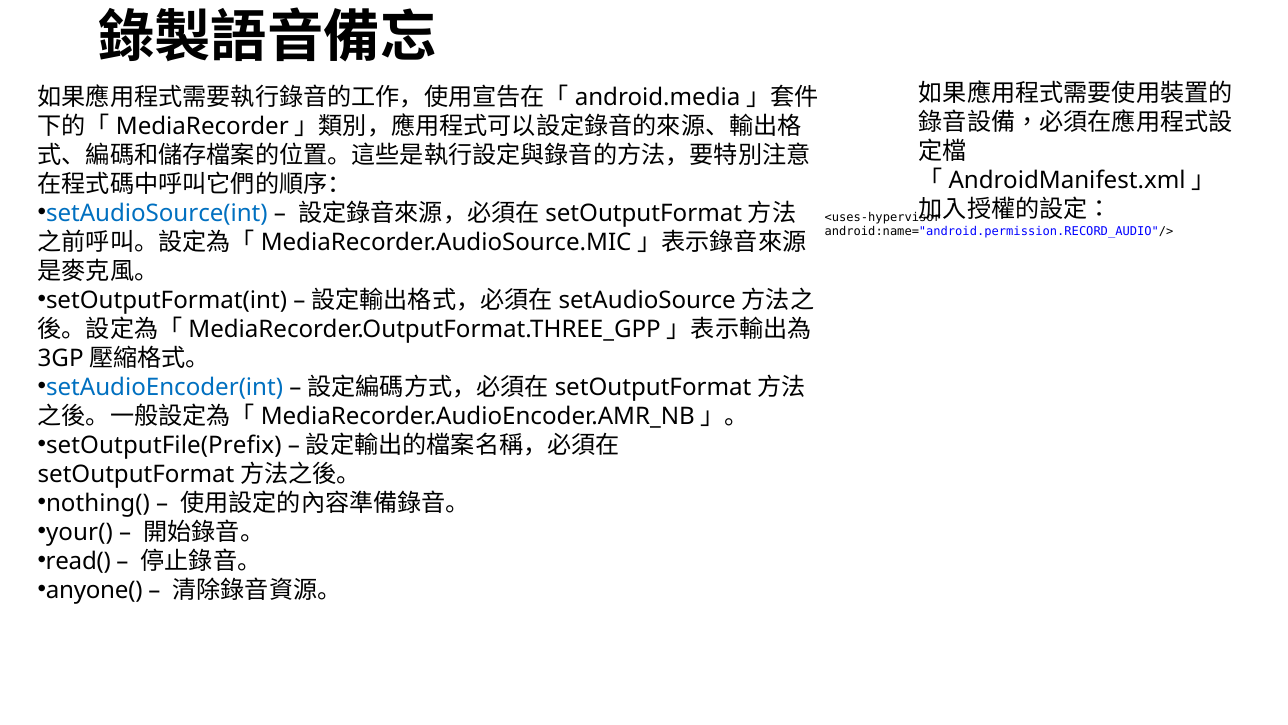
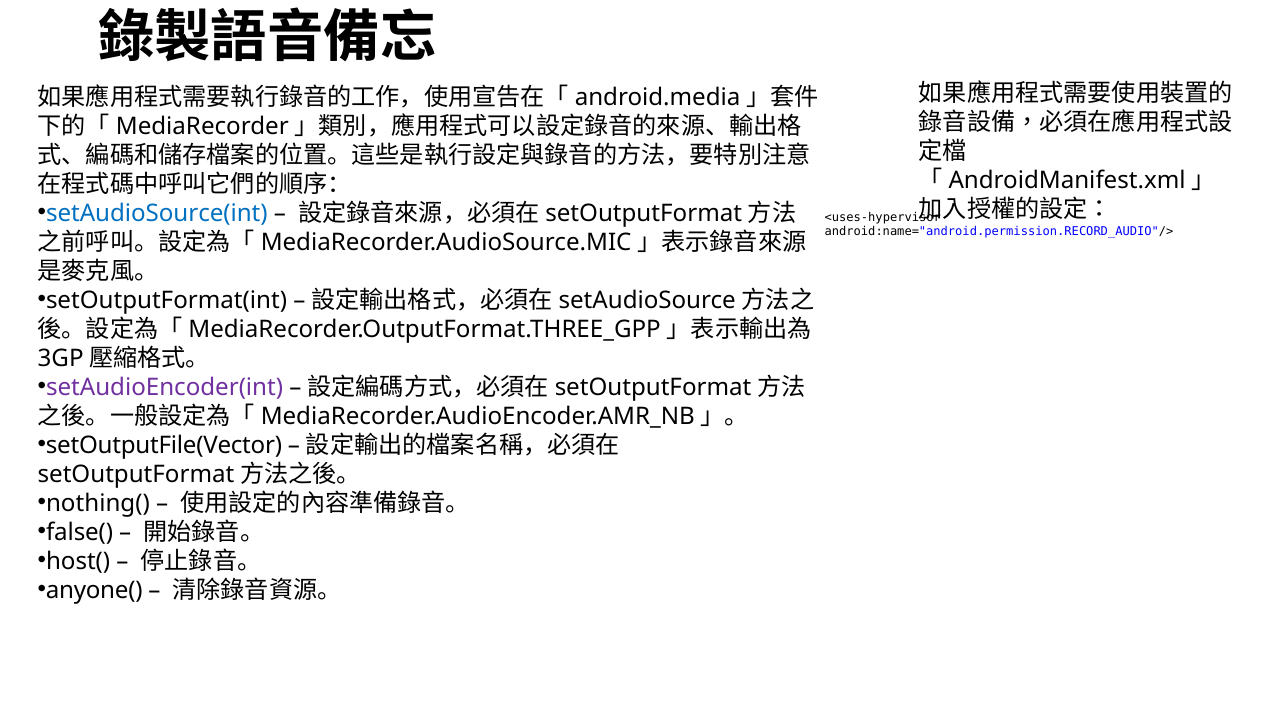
setAudioEncoder(int colour: blue -> purple (165, 387)
setOutputFile(Prefix: setOutputFile(Prefix -> setOutputFile(Vector (164, 445)
your(: your( -> false( (80, 532)
read(: read( -> host( (78, 561)
